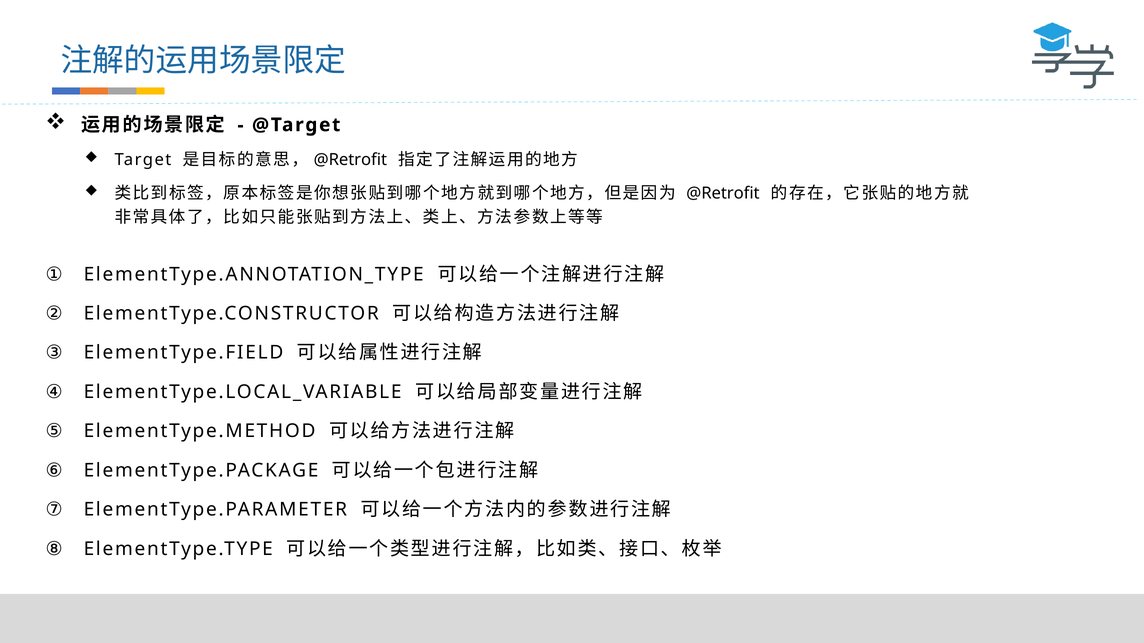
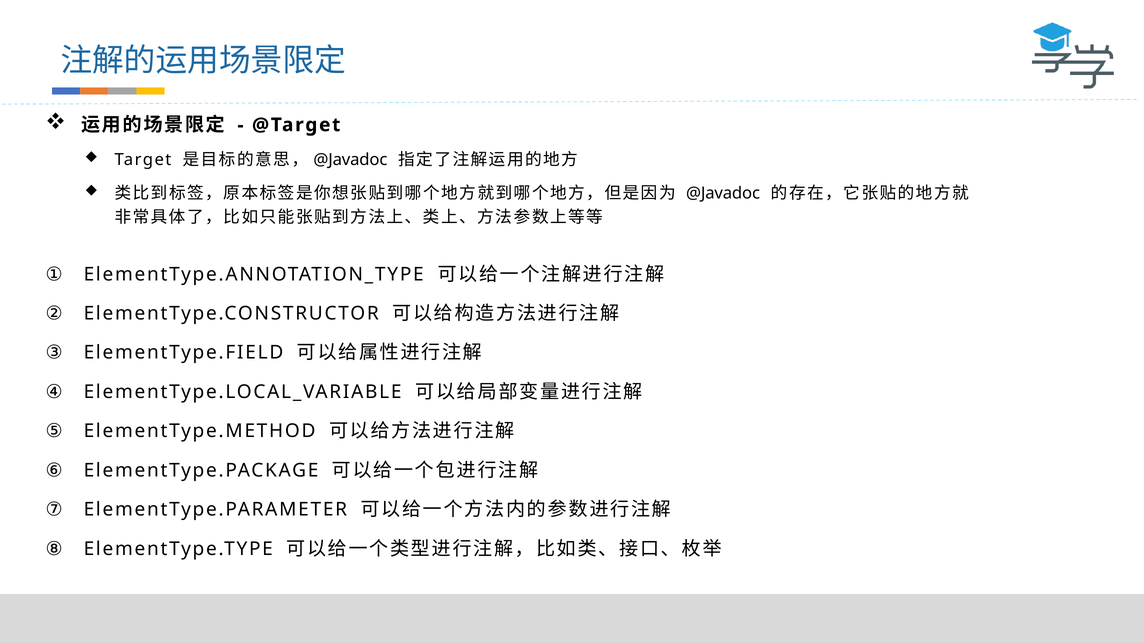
@Retrofit: @Retrofit -> @Javadoc (350, 160)
@Retrofit: @Retrofit -> @Javadoc (723, 193)
